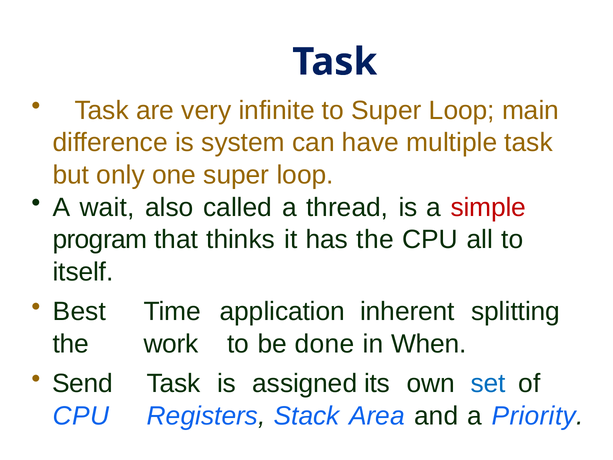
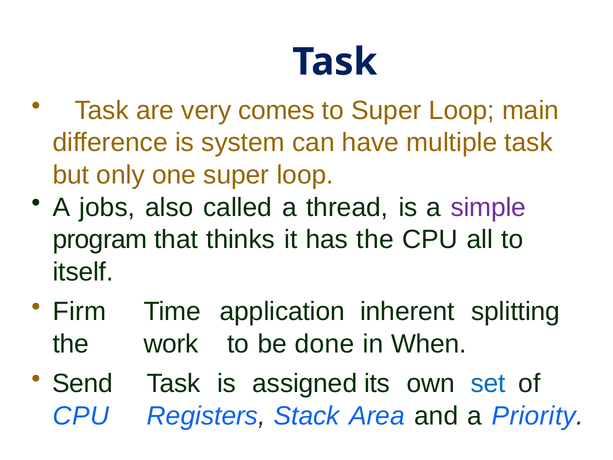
infinite: infinite -> comes (277, 110)
wait: wait -> jobs (107, 207)
simple colour: red -> purple (488, 207)
Best: Best -> Firm (79, 311)
